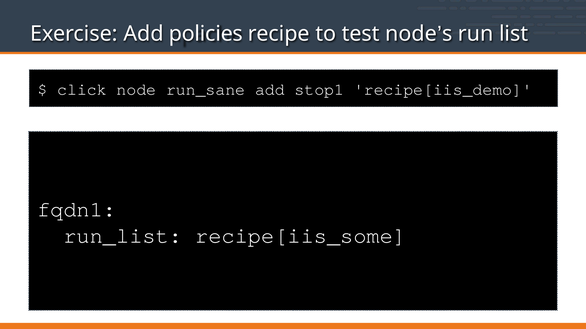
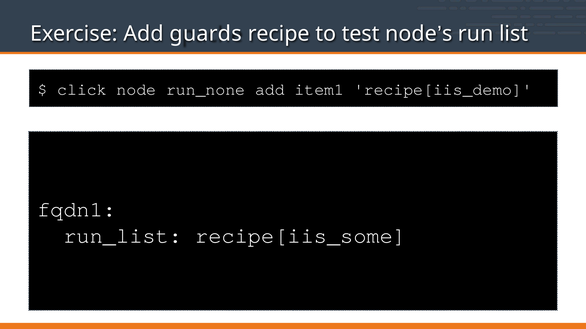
policies: policies -> guards (206, 34)
run_sane: run_sane -> run_none (206, 89)
stop1: stop1 -> item1 (319, 89)
